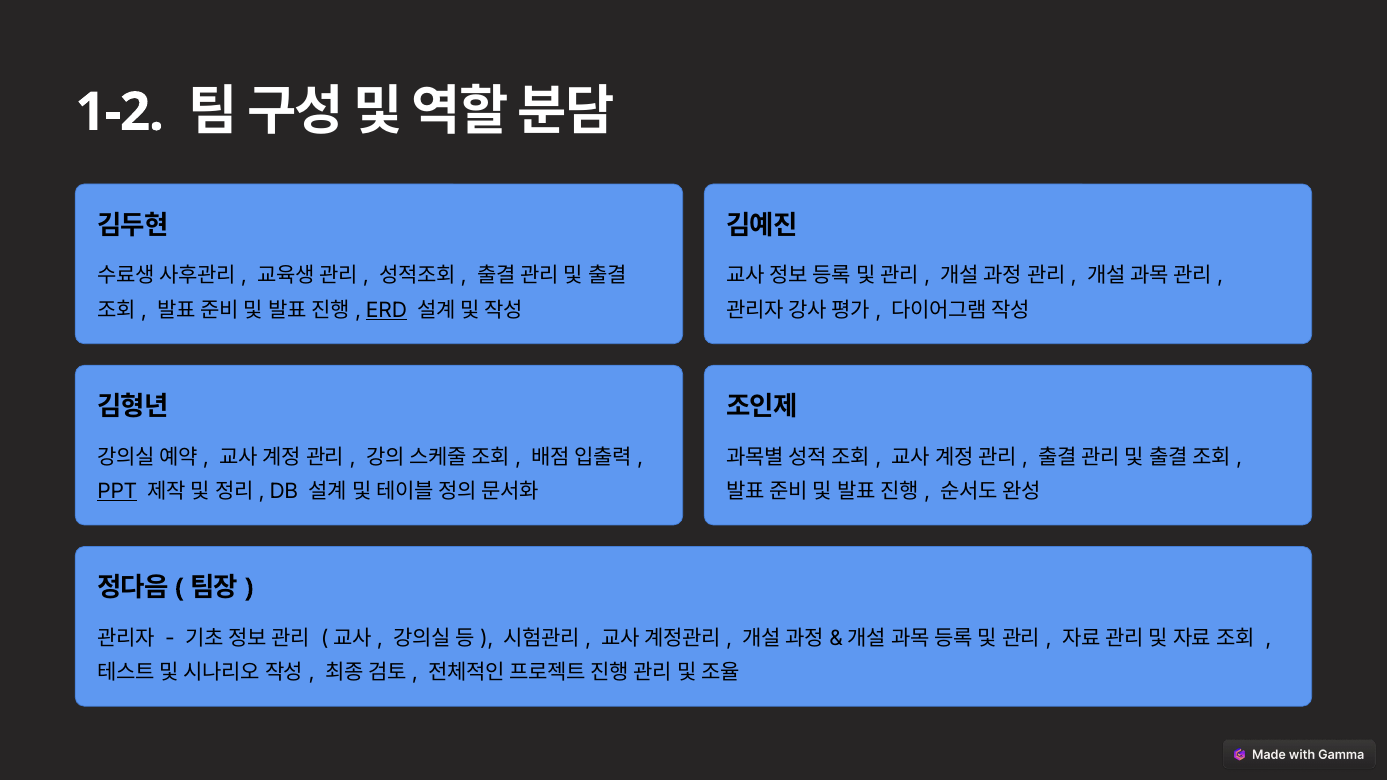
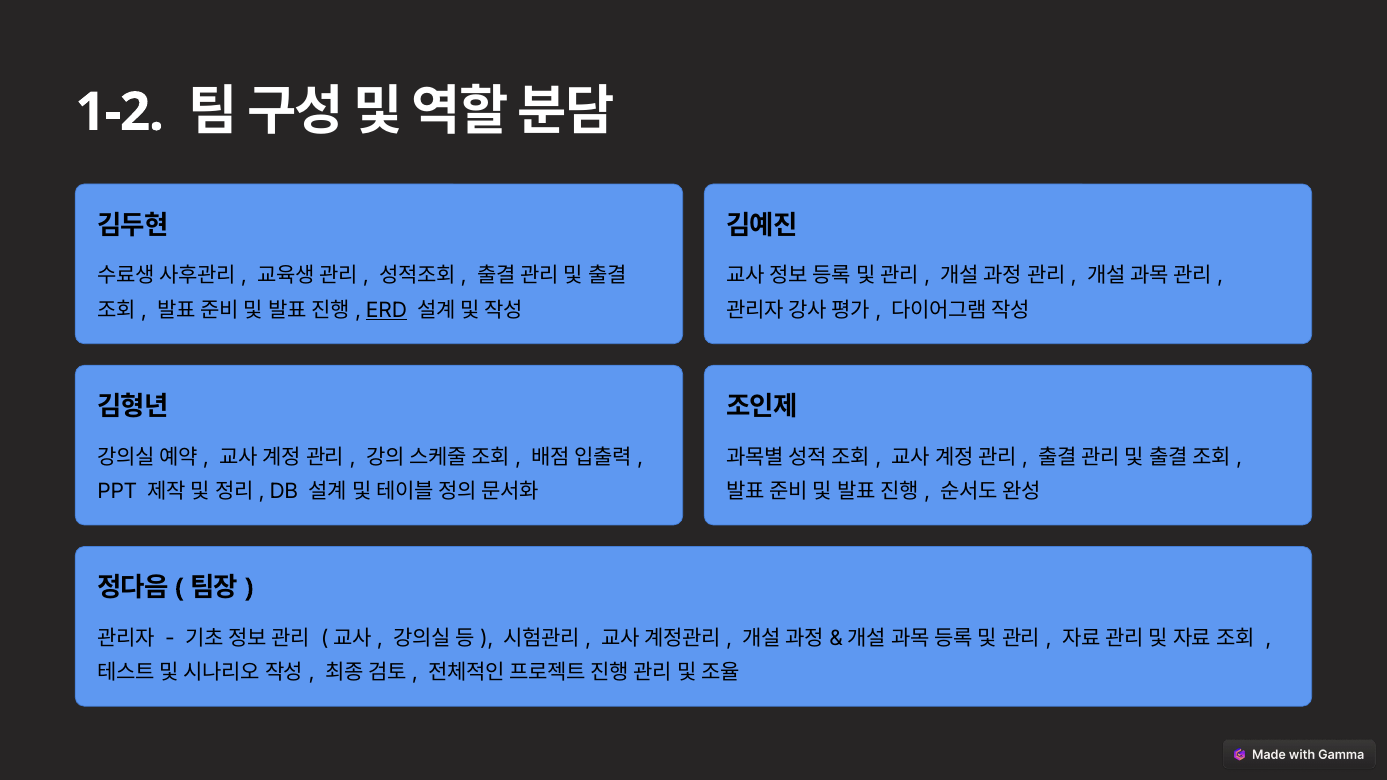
PPT underline: present -> none (117, 491)
